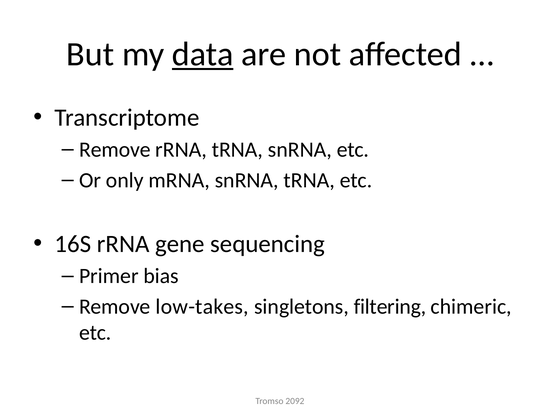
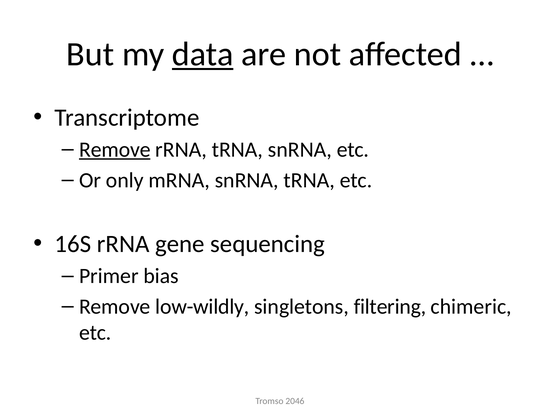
Remove underline: none -> present (115, 150)
low-takes: low-takes -> low-wildly (202, 307)
2092: 2092 -> 2046 (295, 401)
